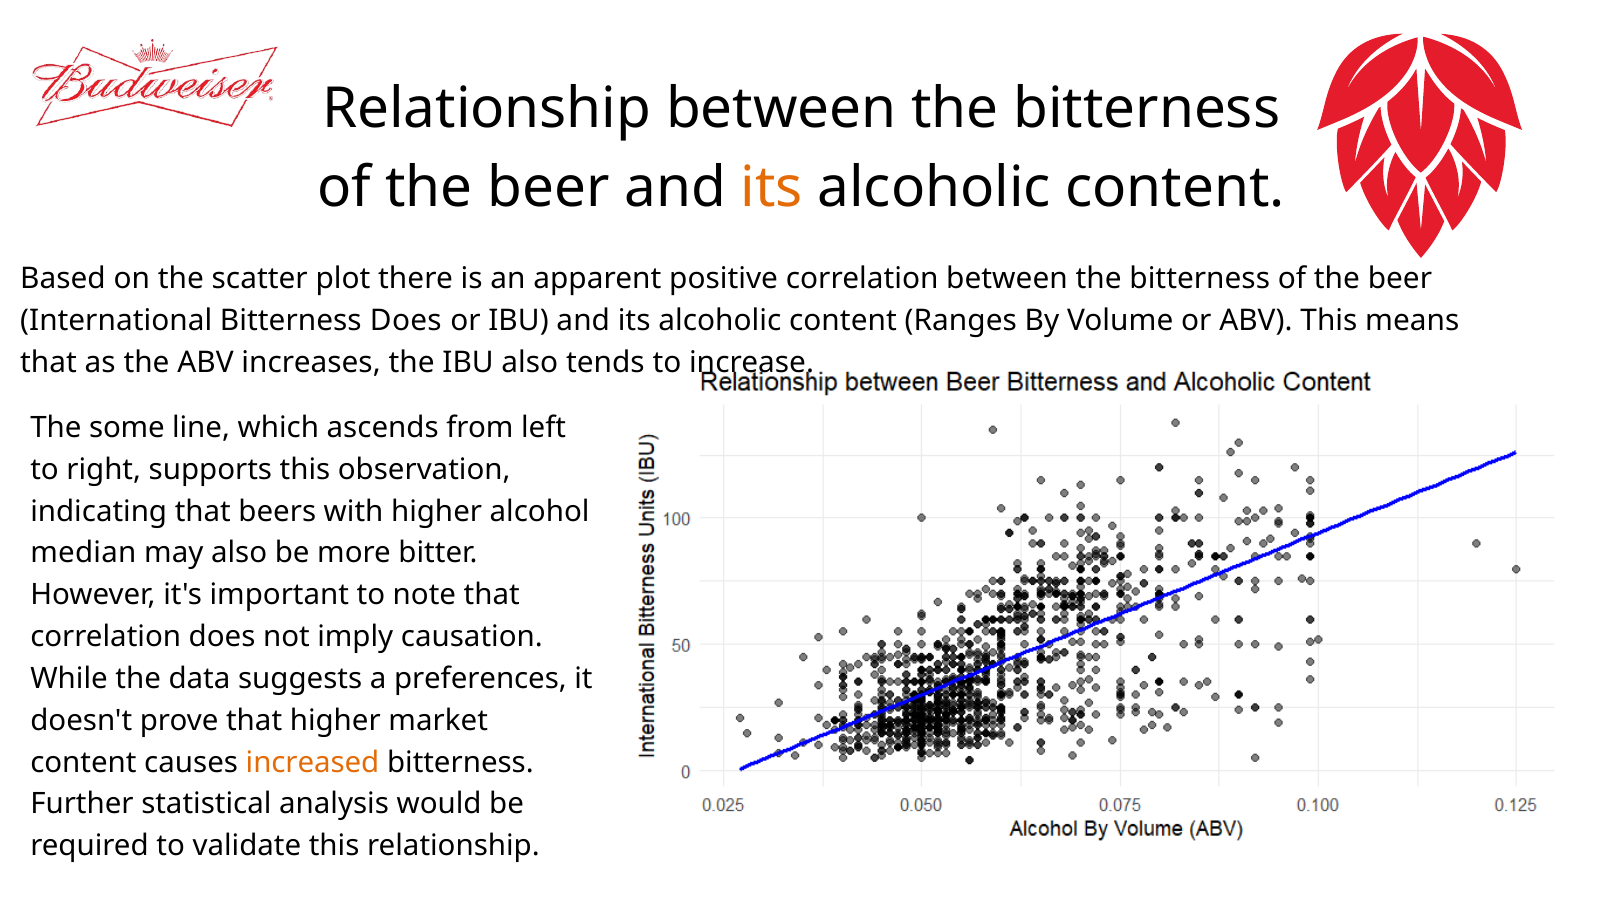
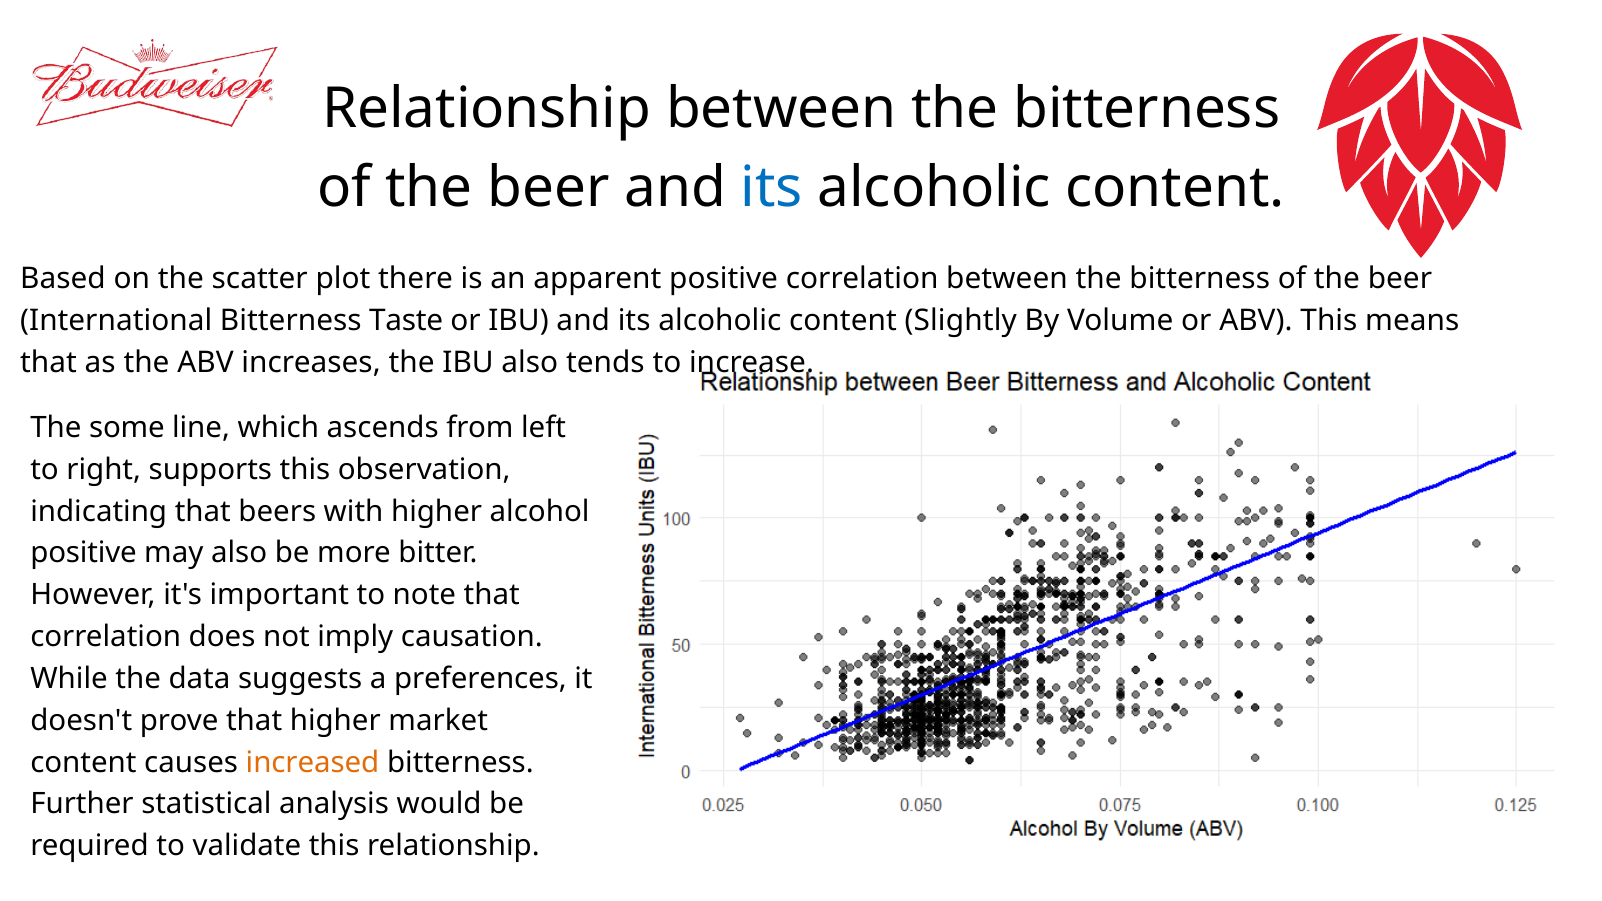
its colour: orange -> blue (772, 188)
Bitterness Does: Does -> Taste (406, 321)
Ranges: Ranges -> Slightly (961, 321)
median: median -> positive (84, 553)
